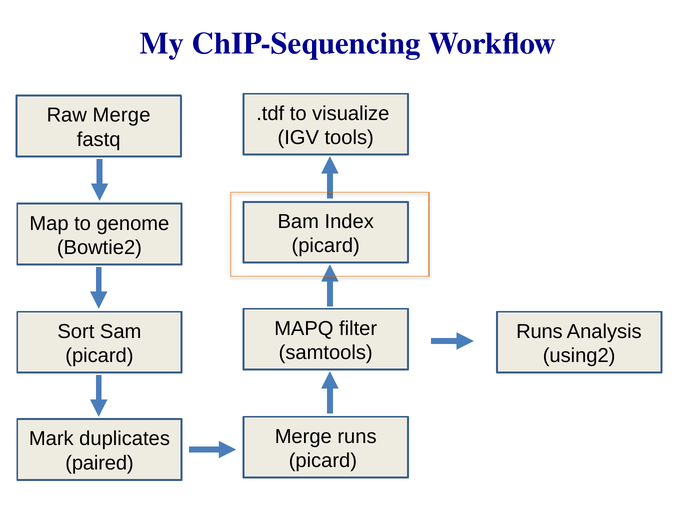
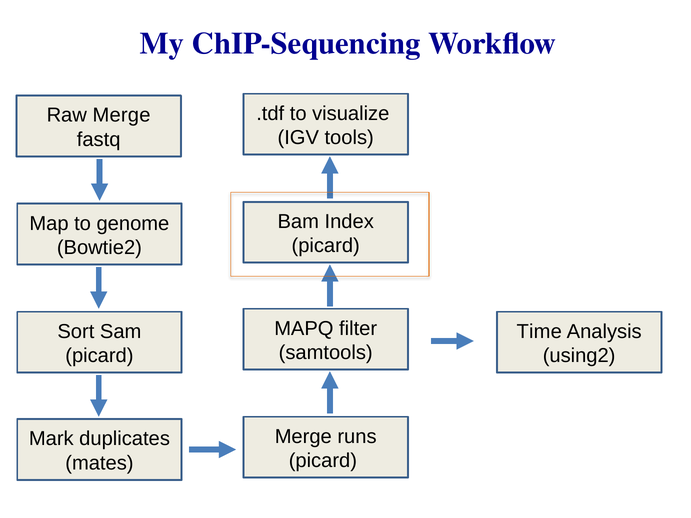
Runs: Runs -> Time (539, 332)
paired: paired -> mates (99, 463)
